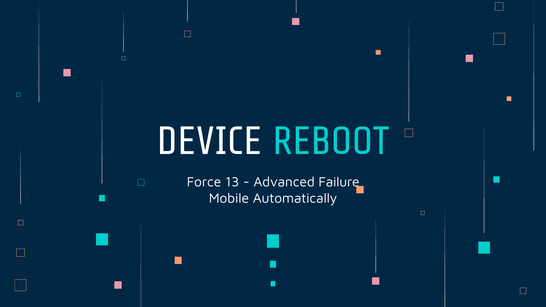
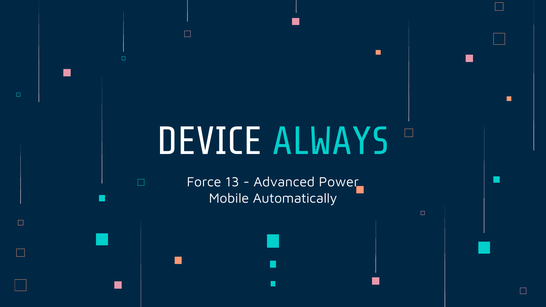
REBOOT: REBOOT -> ALWAYS (331, 141)
Failure: Failure -> Power (339, 182)
